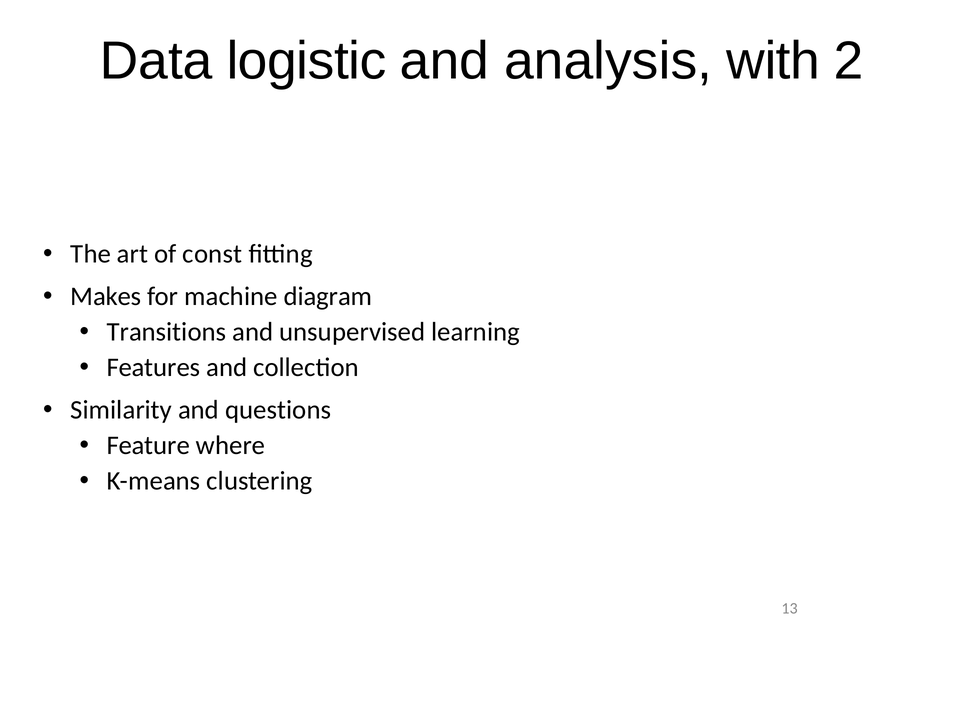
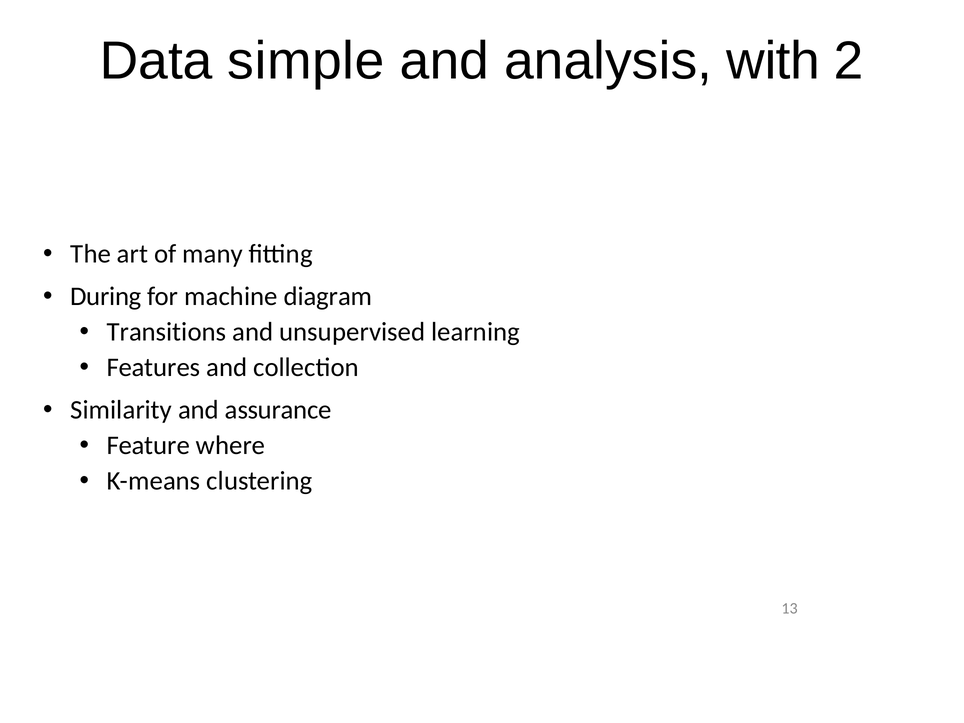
logistic: logistic -> simple (306, 61)
const: const -> many (213, 254)
Makes: Makes -> During (106, 296)
questions: questions -> assurance (278, 410)
